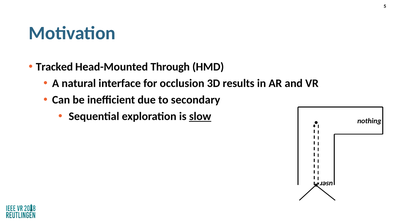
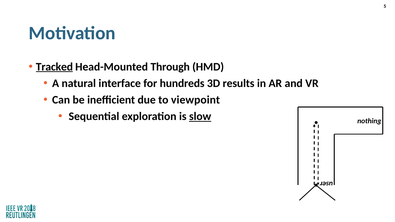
Tracked underline: none -> present (54, 67)
occlusion: occlusion -> hundreds (182, 83)
secondary: secondary -> viewpoint (196, 100)
